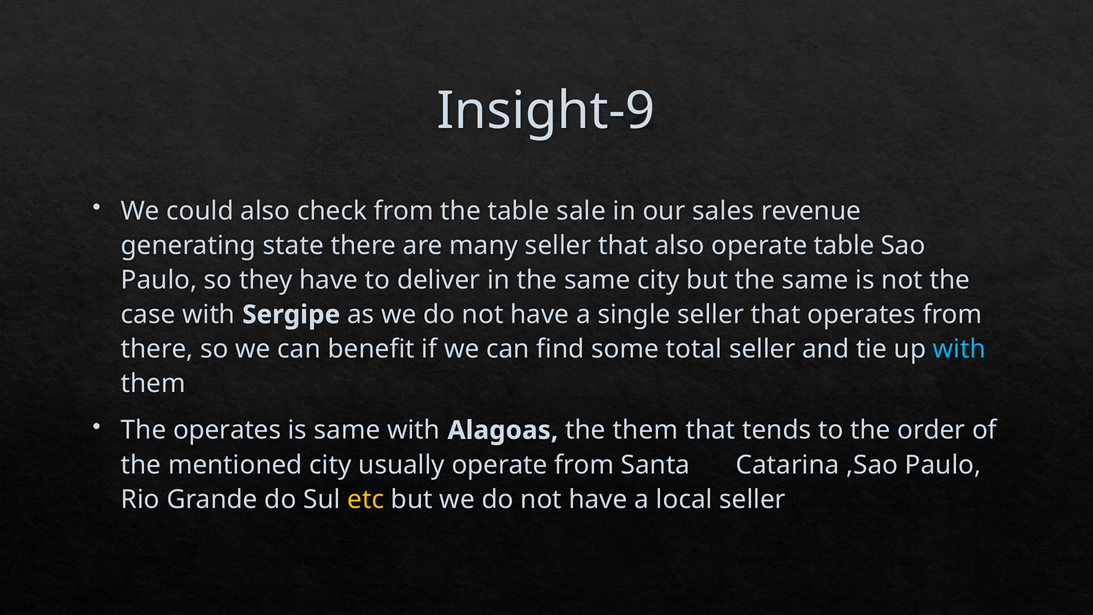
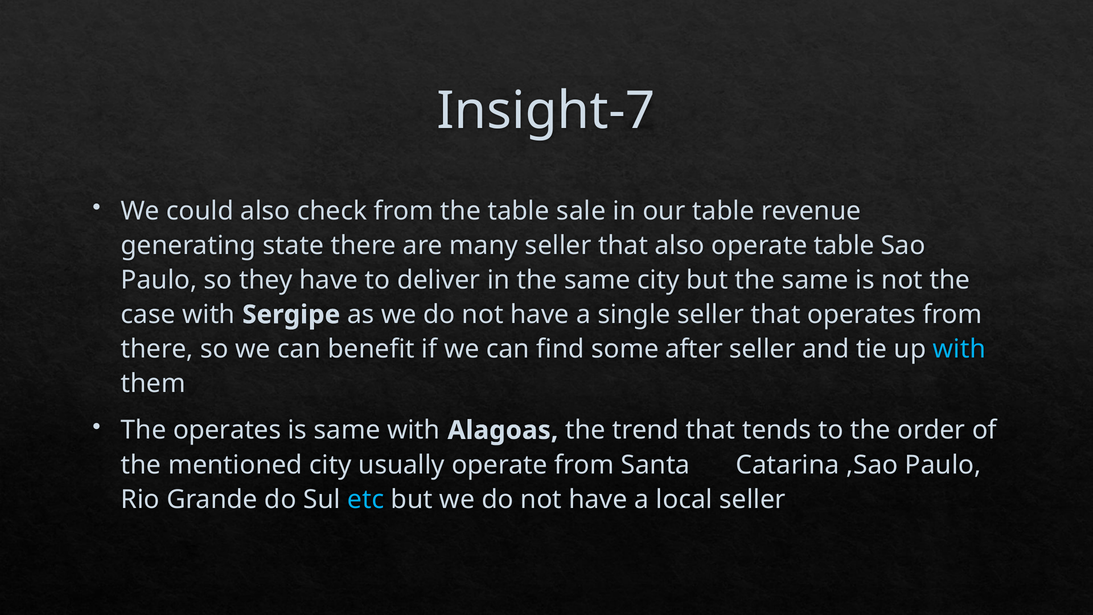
Insight-9: Insight-9 -> Insight-7 (546, 111)
our sales: sales -> table (723, 211)
total: total -> after (694, 349)
the them: them -> trend (646, 430)
etc colour: yellow -> light blue (366, 499)
